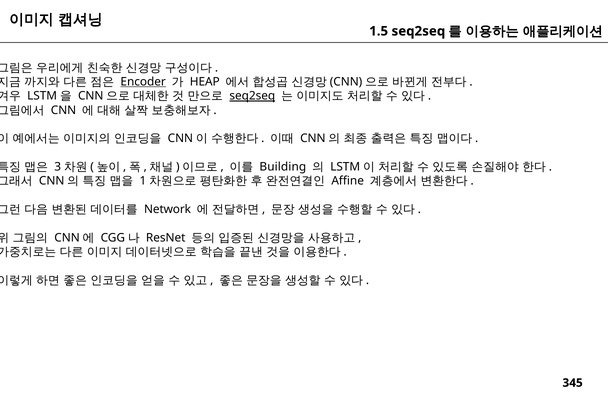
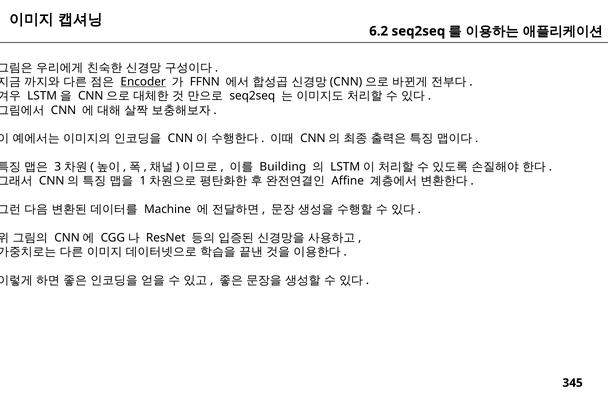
1.5: 1.5 -> 6.2 (379, 31)
HEAP: HEAP -> FFNN (205, 82)
seq2seq underline: present -> none (252, 96)
Network: Network -> Machine (168, 210)
